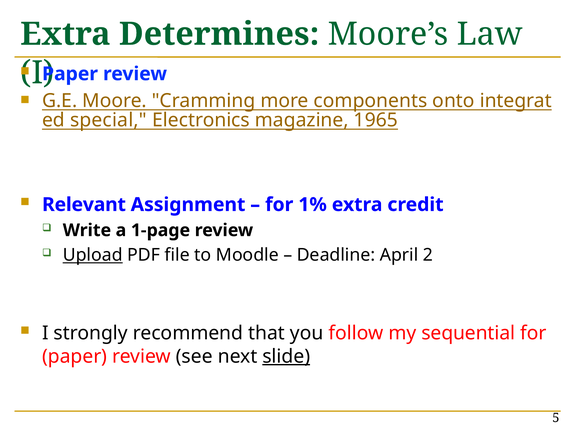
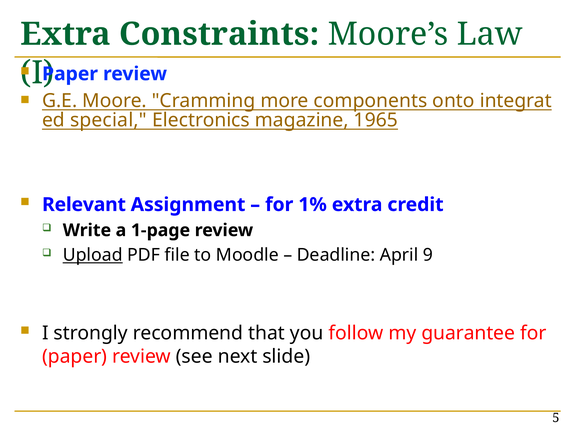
Determines: Determines -> Constraints (219, 34)
2: 2 -> 9 (428, 255)
sequential: sequential -> guarantee (468, 333)
slide underline: present -> none (286, 356)
